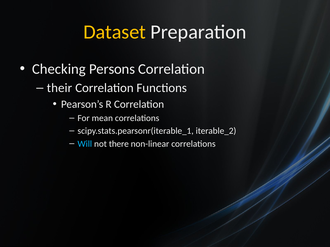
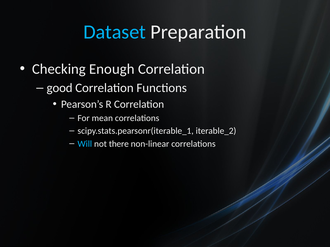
Dataset colour: yellow -> light blue (115, 32)
Persons: Persons -> Enough (112, 69)
their: their -> good (60, 88)
